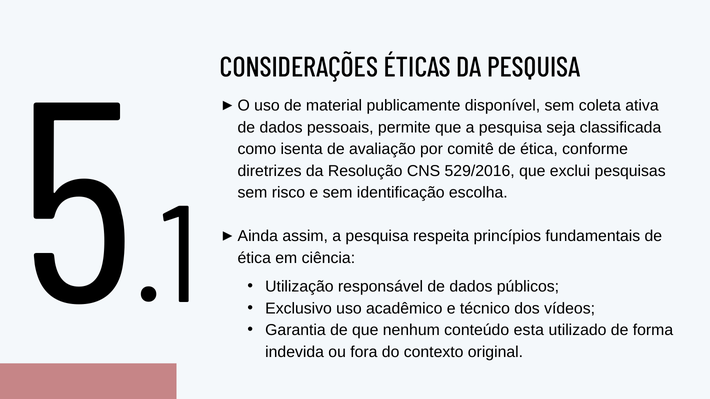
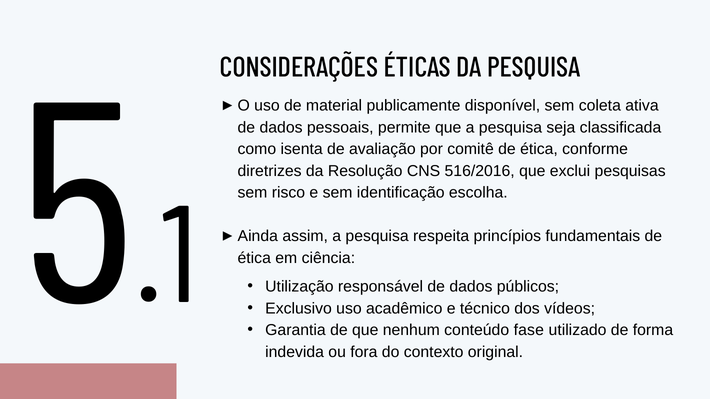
529/2016: 529/2016 -> 516/2016 (480, 171)
esta: esta -> fase (529, 330)
